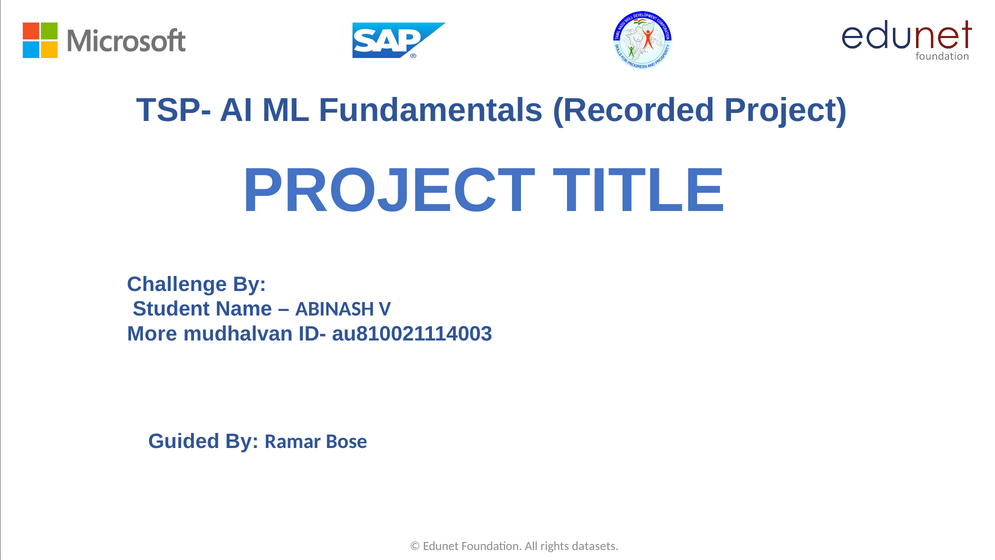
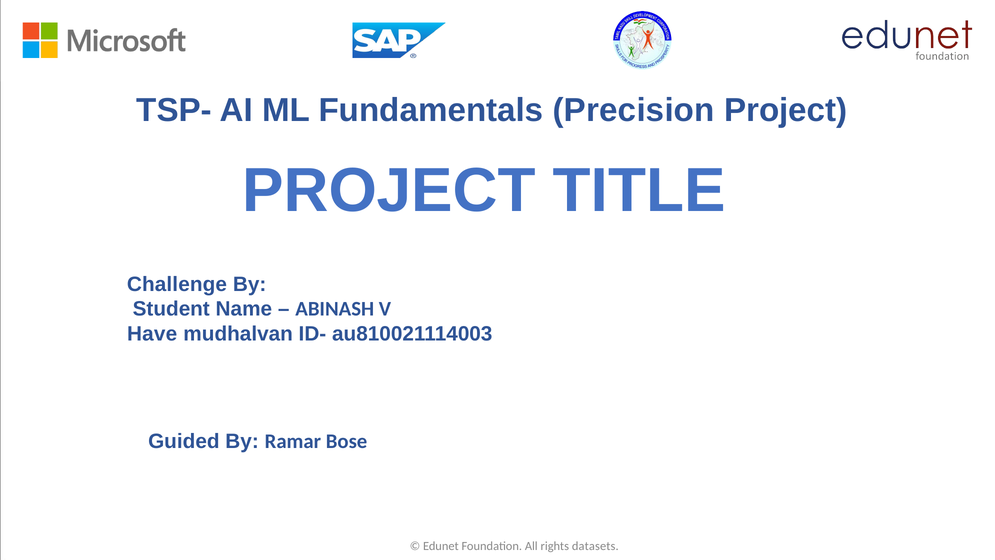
Recorded: Recorded -> Precision (634, 110)
More: More -> Have (152, 334)
